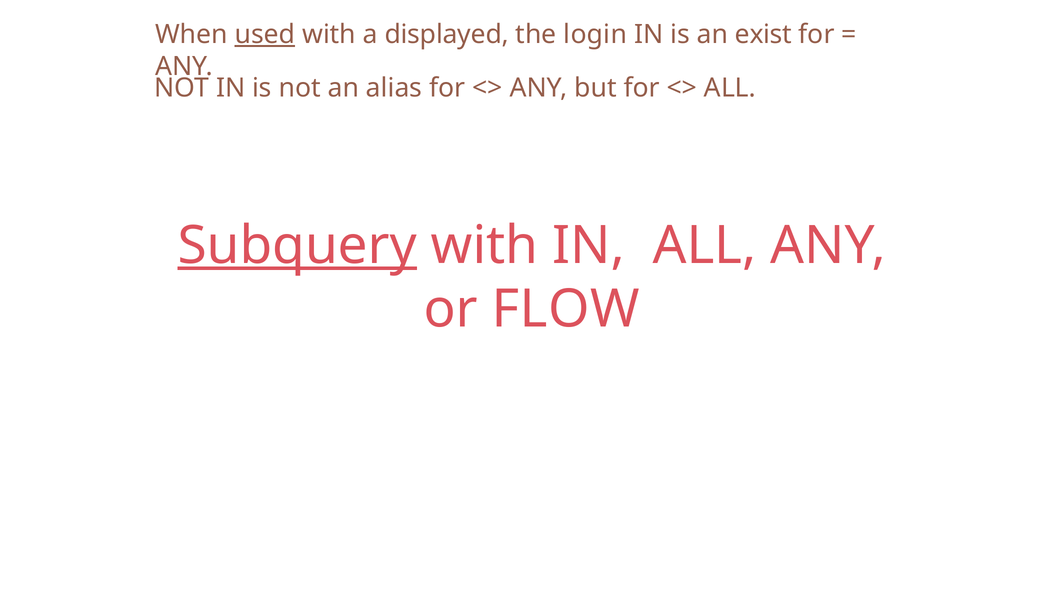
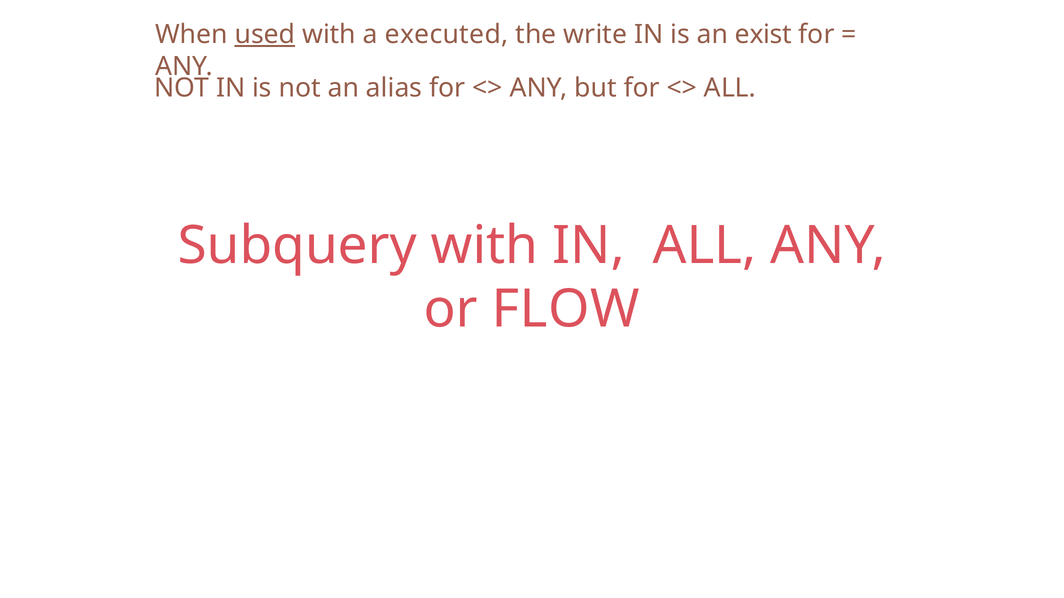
displayed: displayed -> executed (447, 35)
login: login -> write (595, 35)
Subquery underline: present -> none (297, 246)
